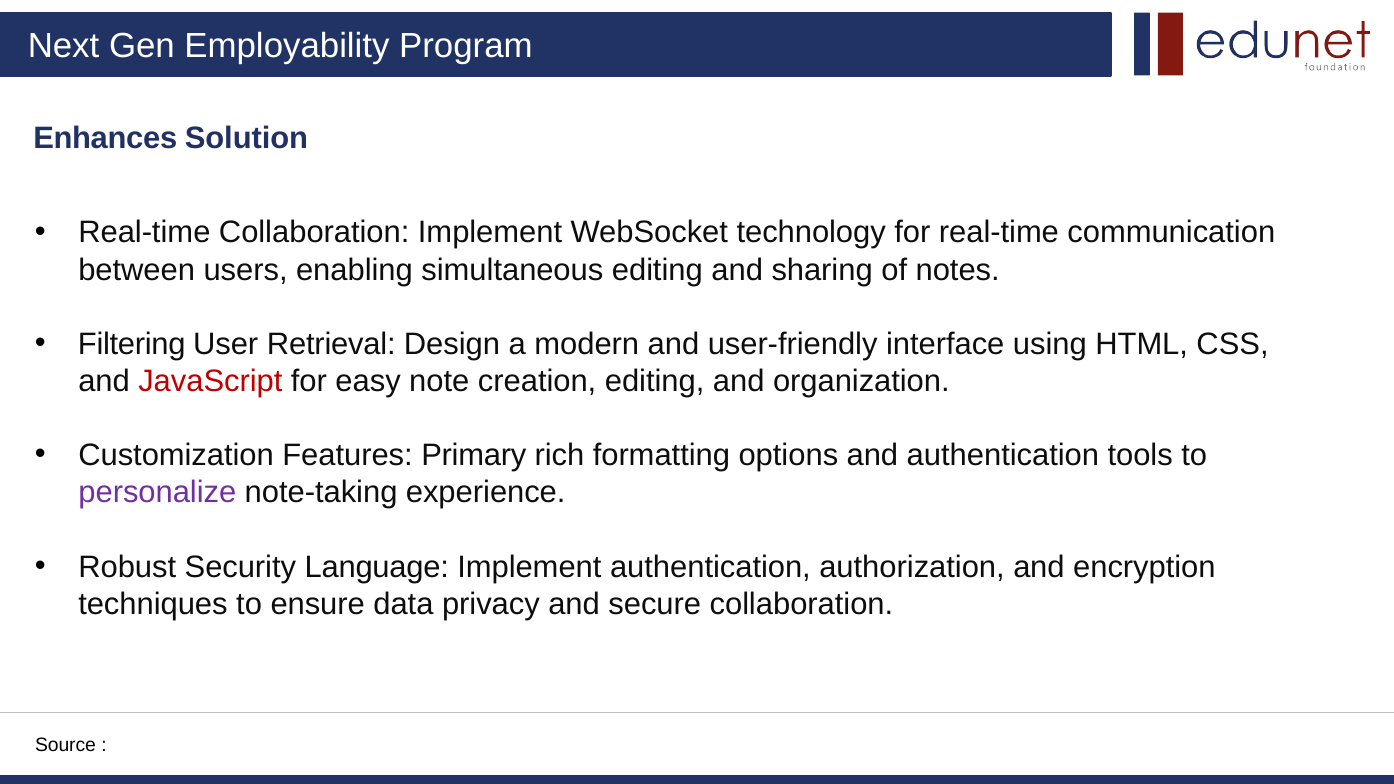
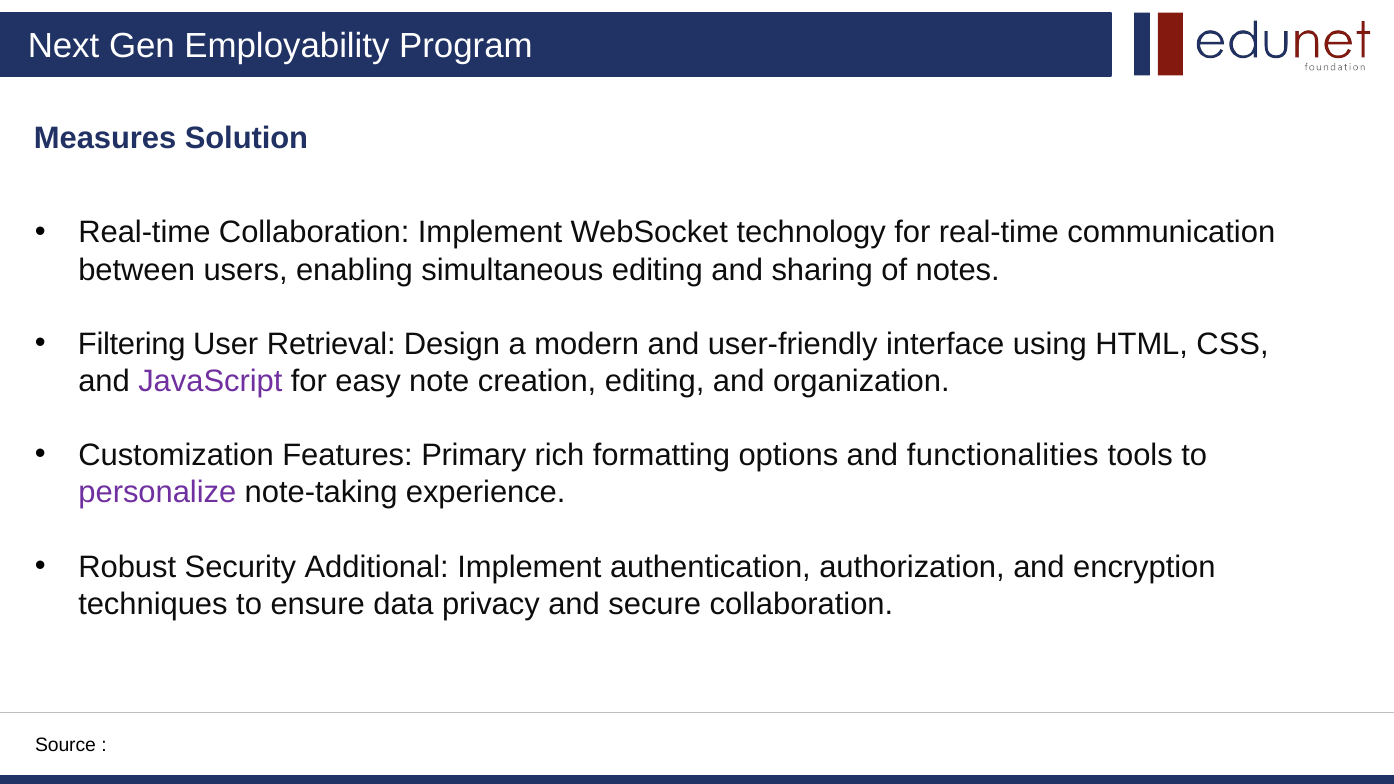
Enhances: Enhances -> Measures (105, 139)
JavaScript colour: red -> purple (210, 381)
and authentication: authentication -> functionalities (1003, 456)
Language: Language -> Additional (377, 567)
